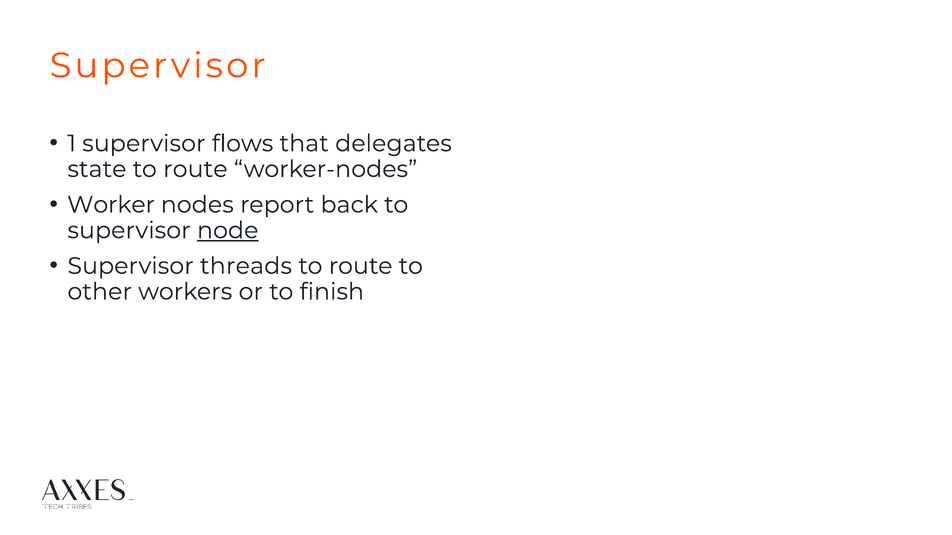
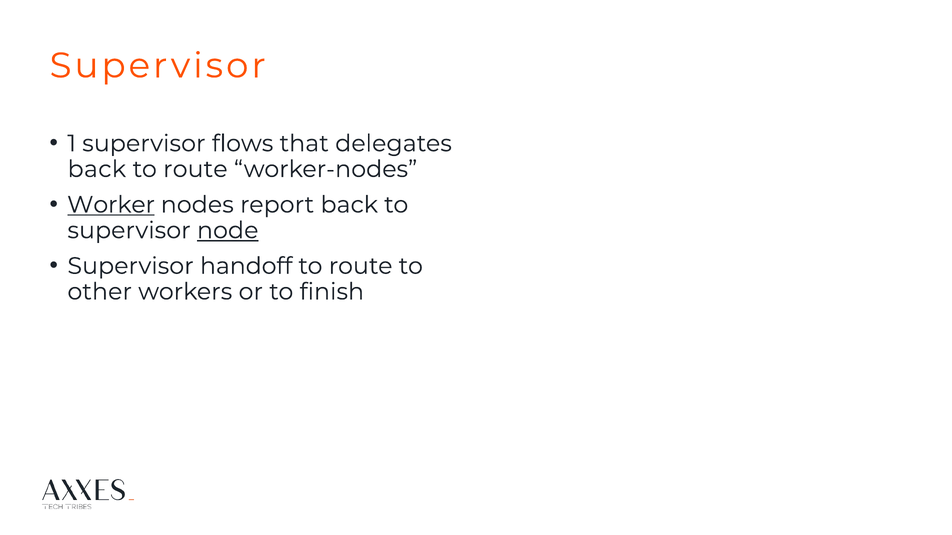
state: state -> back (97, 169)
Worker underline: none -> present (111, 205)
threads: threads -> handoff (246, 266)
